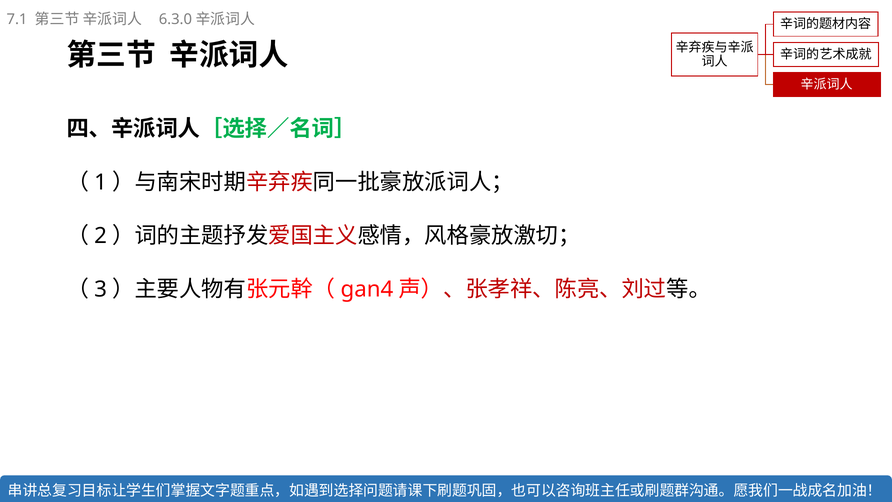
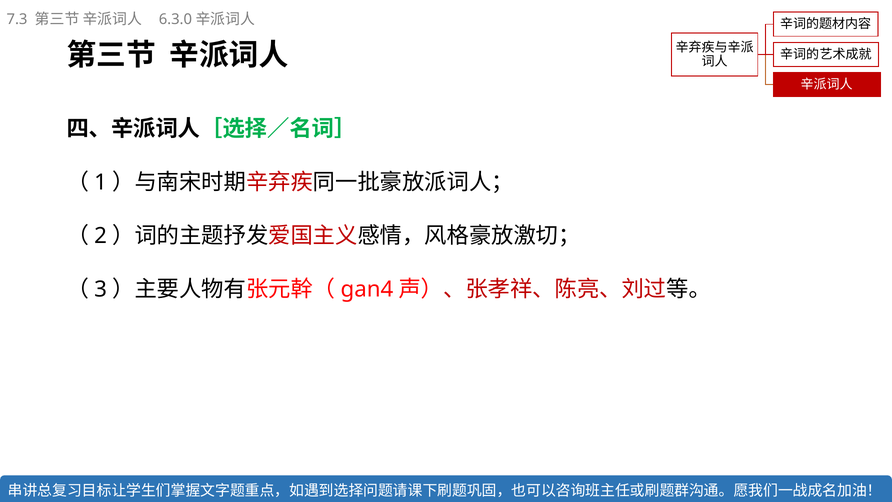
7.1: 7.1 -> 7.3 (17, 19)
